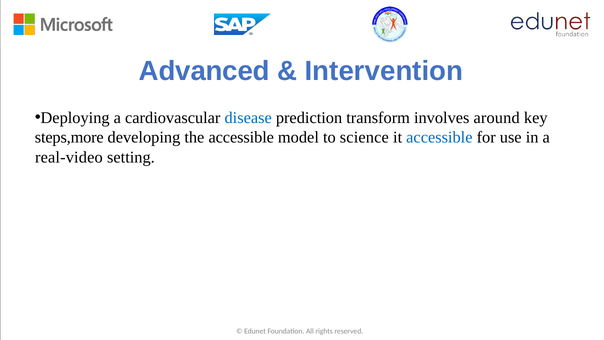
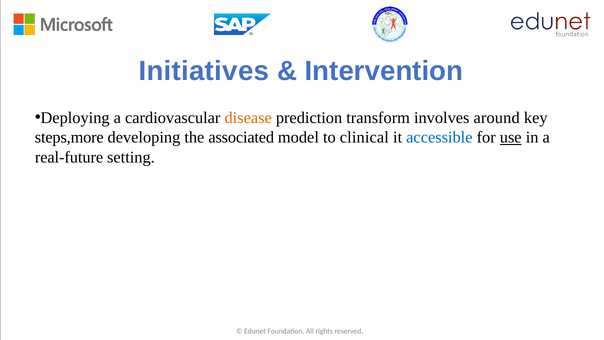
Advanced: Advanced -> Initiatives (204, 71)
disease colour: blue -> orange (248, 118)
the accessible: accessible -> associated (241, 137)
science: science -> clinical (364, 137)
use underline: none -> present (511, 137)
real-video: real-video -> real-future (69, 157)
